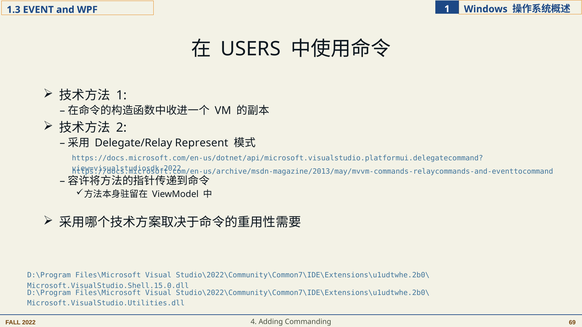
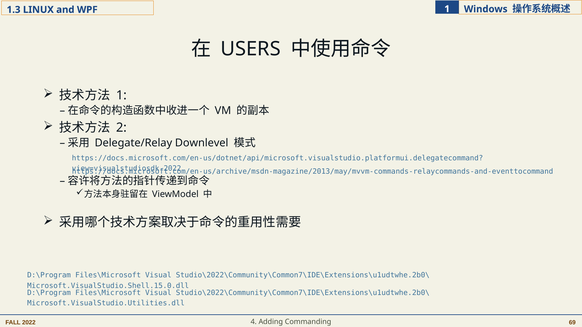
EVENT: EVENT -> LINUX (38, 10)
Represent: Represent -> Downlevel (202, 143)
